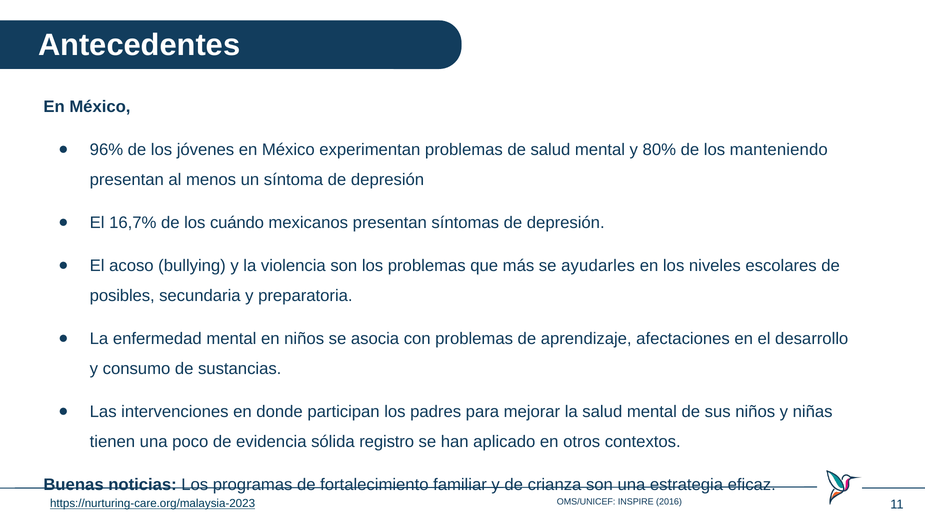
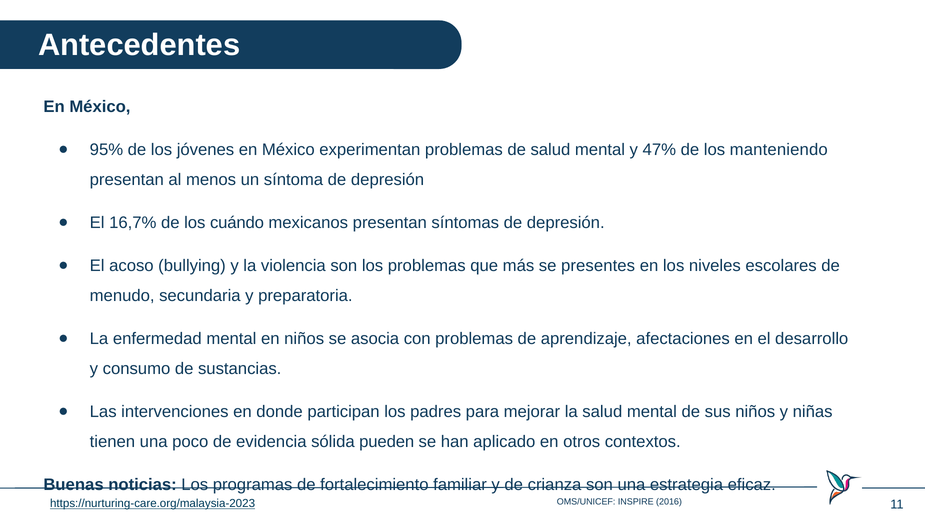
96%: 96% -> 95% (106, 150)
80%: 80% -> 47% (659, 150)
ayudarles: ayudarles -> presentes (598, 266)
posibles: posibles -> menudo (122, 296)
registro: registro -> pueden (387, 442)
